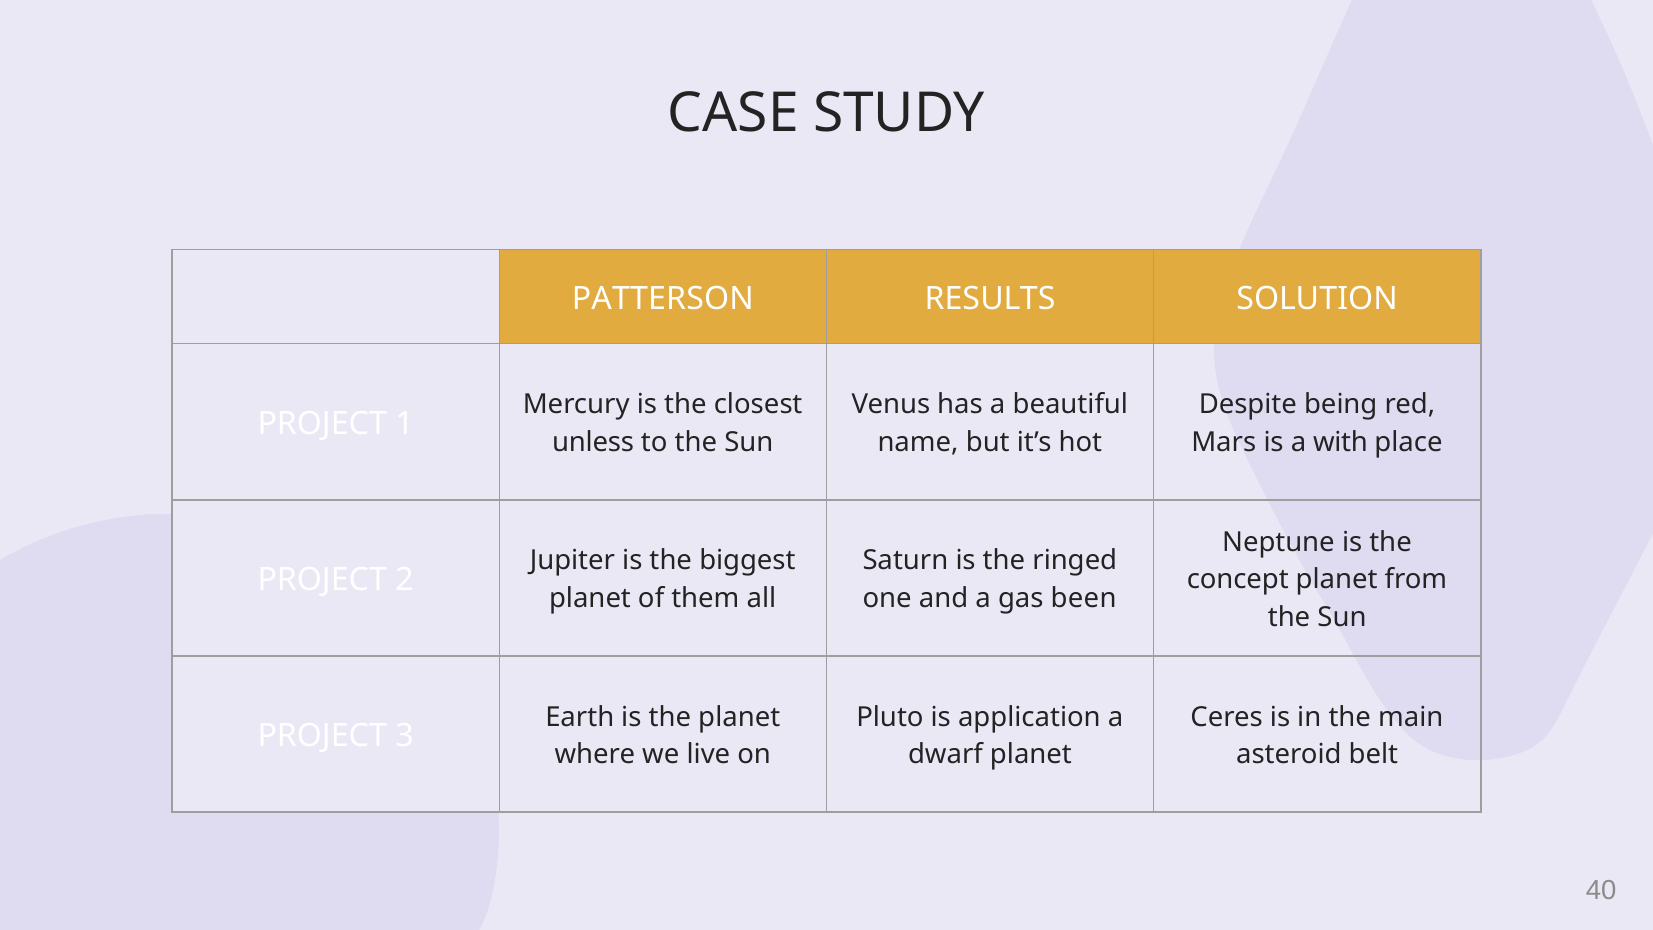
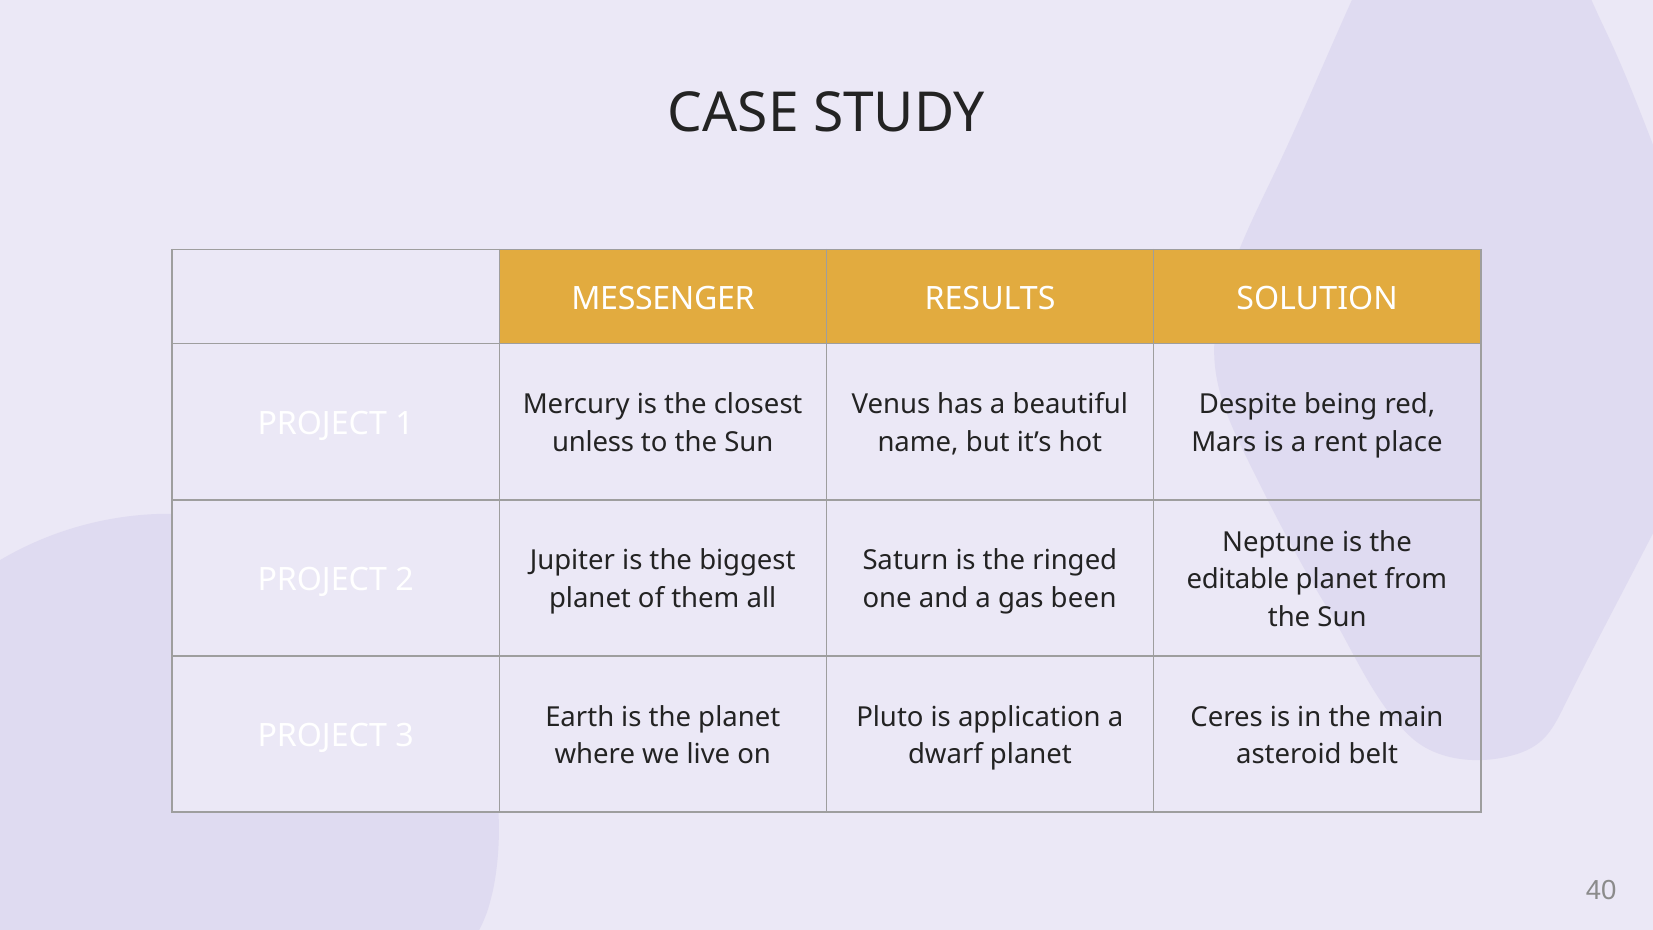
PATTERSON: PATTERSON -> MESSENGER (663, 299)
with: with -> rent (1340, 442)
concept: concept -> editable (1238, 579)
